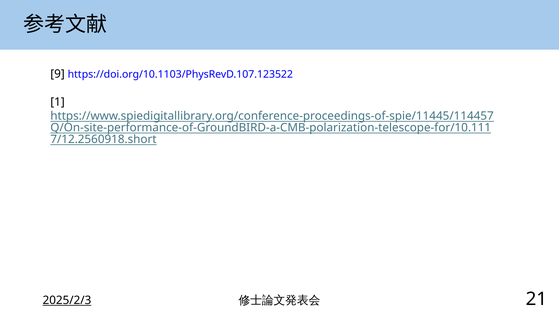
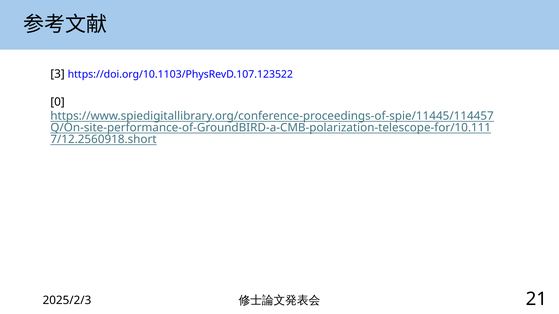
9: 9 -> 3 (58, 74)
1: 1 -> 0 (58, 102)
2025/2/3 underline: present -> none (67, 301)
